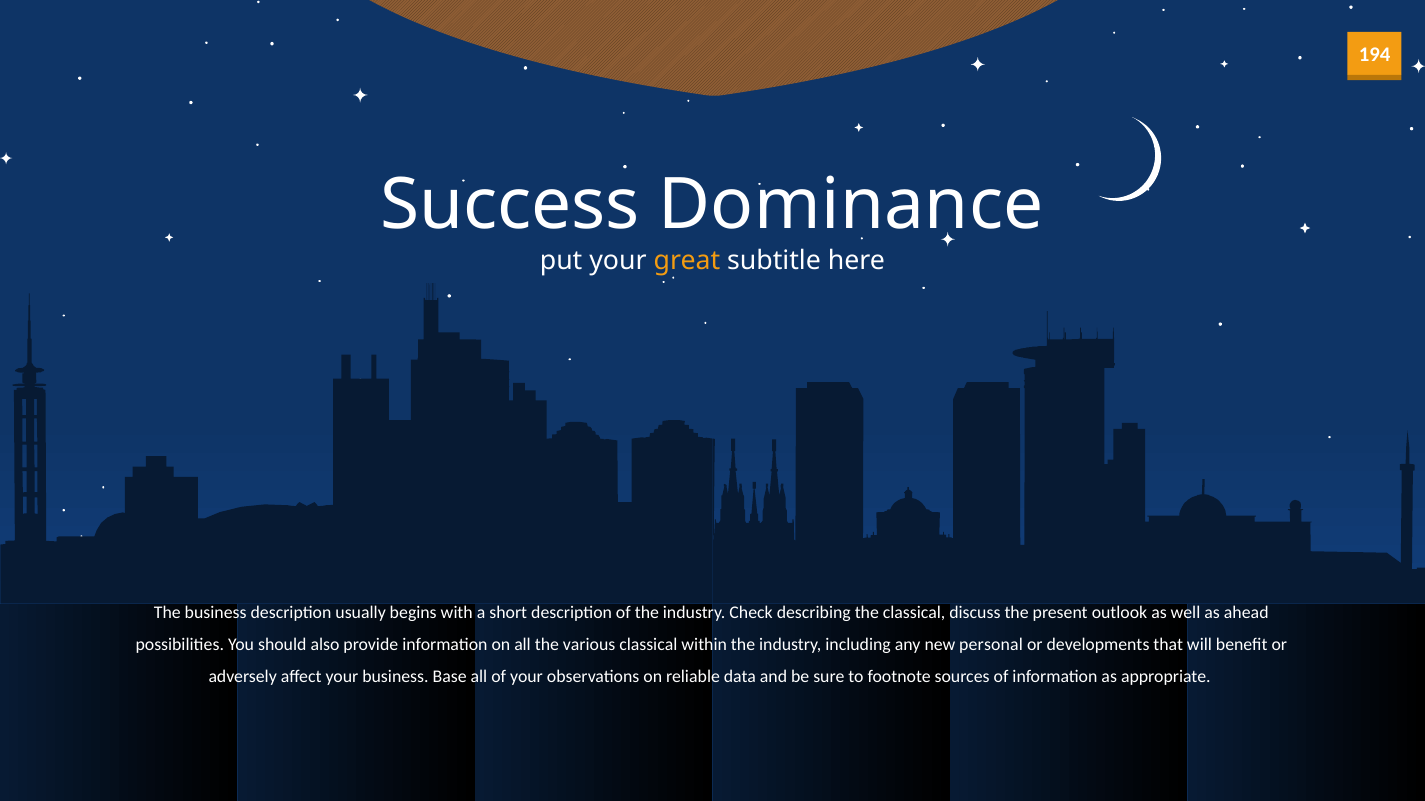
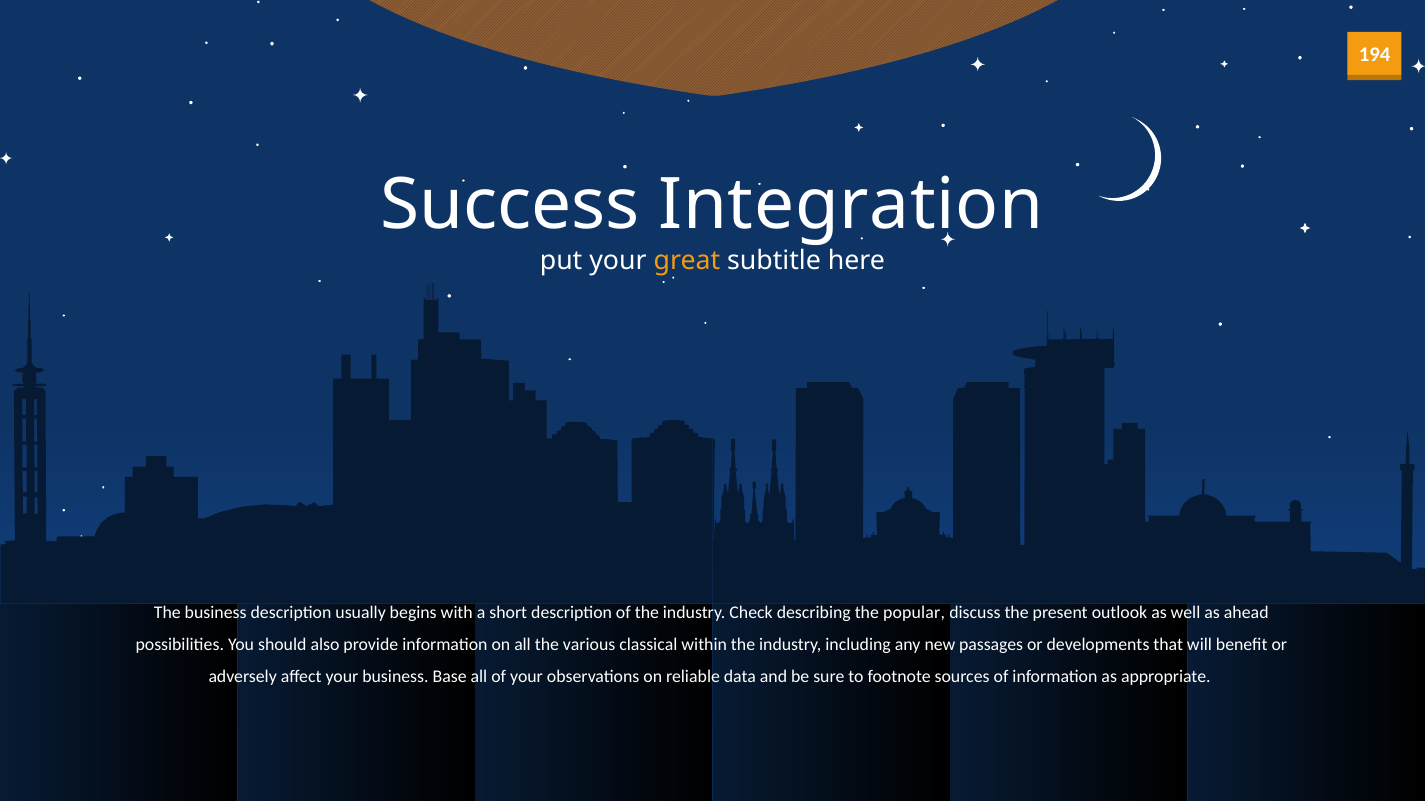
Dominance: Dominance -> Integration (851, 205)
the classical: classical -> popular (914, 613)
personal: personal -> passages (991, 645)
